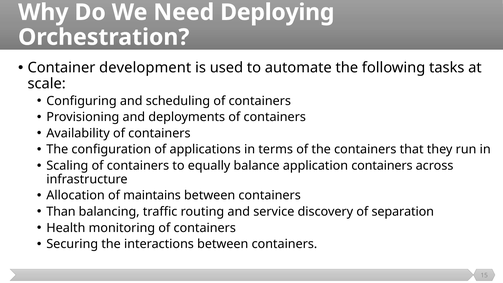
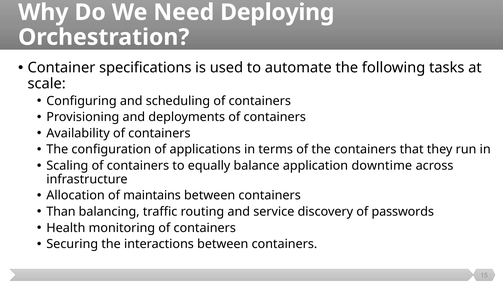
development: development -> specifications (145, 68)
application containers: containers -> downtime (382, 166)
separation: separation -> passwords (403, 212)
